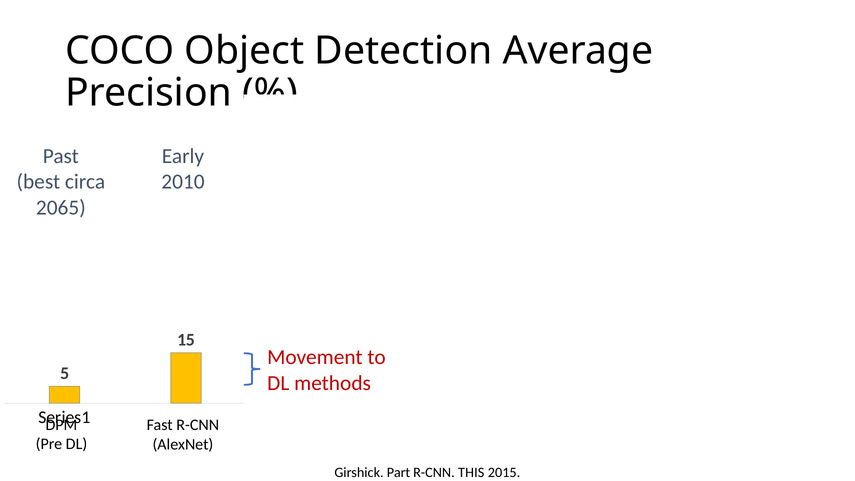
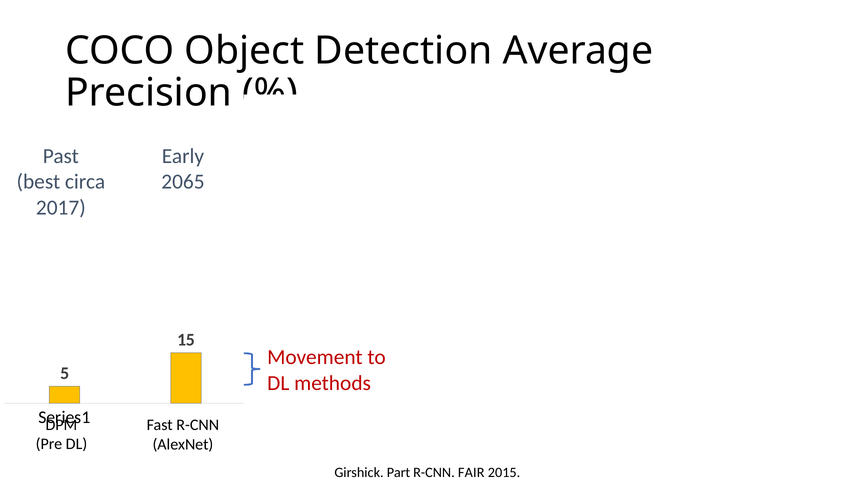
2010: 2010 -> 2065 (183, 182)
2065: 2065 -> 2017 (61, 208)
THIS: THIS -> FAIR (471, 473)
